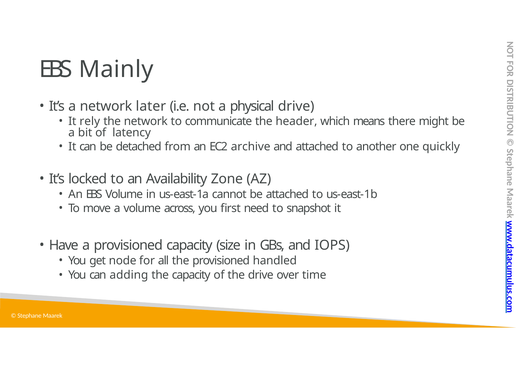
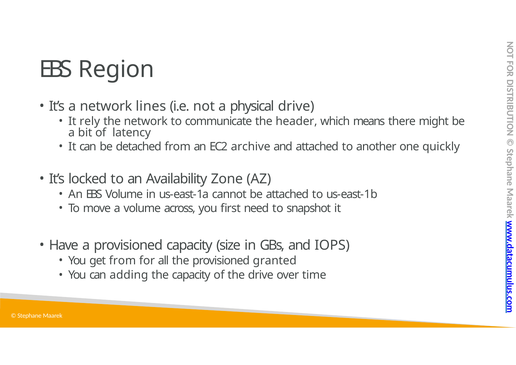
Mainly: Mainly -> Region (116, 69)
later: later -> lines (151, 106)
get node: node -> from (122, 261)
handled: handled -> granted (275, 261)
